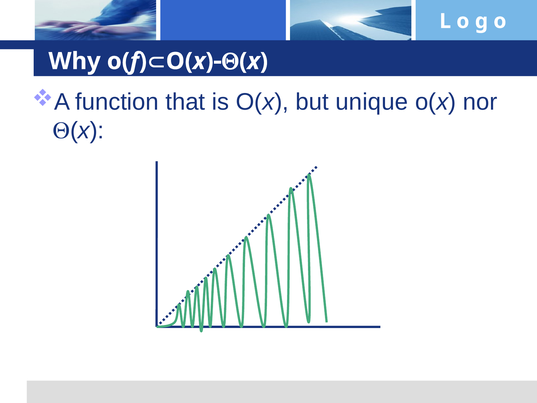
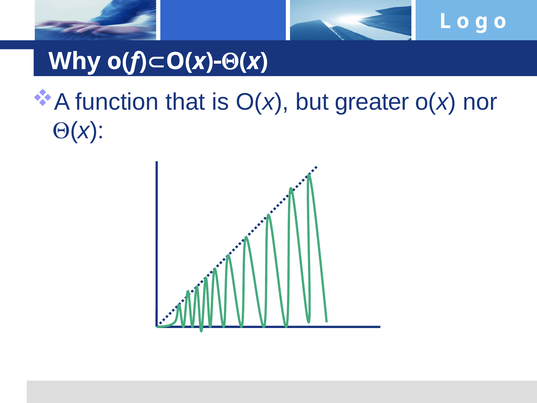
unique: unique -> greater (372, 102)
